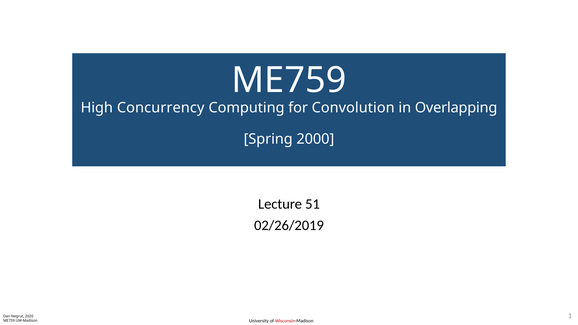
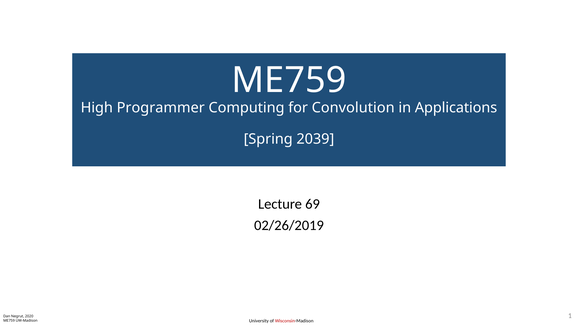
Concurrency: Concurrency -> Programmer (161, 108)
Overlapping: Overlapping -> Applications (456, 108)
2000: 2000 -> 2039 (315, 139)
51: 51 -> 69 (313, 204)
